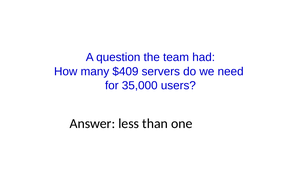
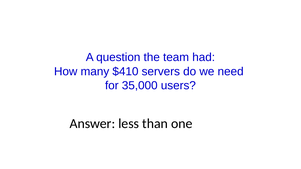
$409: $409 -> $410 (125, 72)
